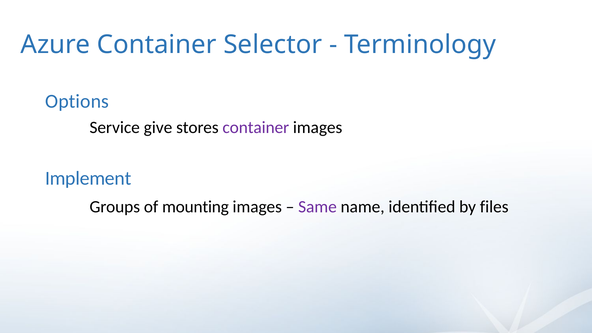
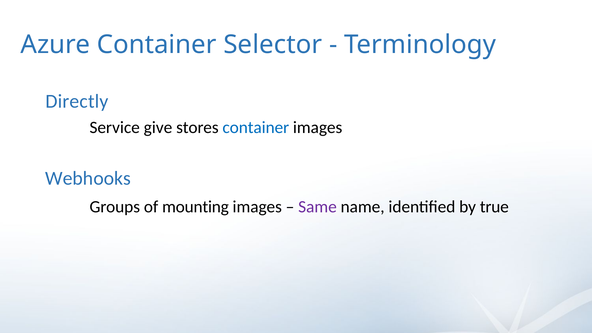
Options: Options -> Directly (77, 101)
container colour: purple -> blue (256, 128)
Implement: Implement -> Webhooks (88, 178)
files: files -> true (494, 207)
